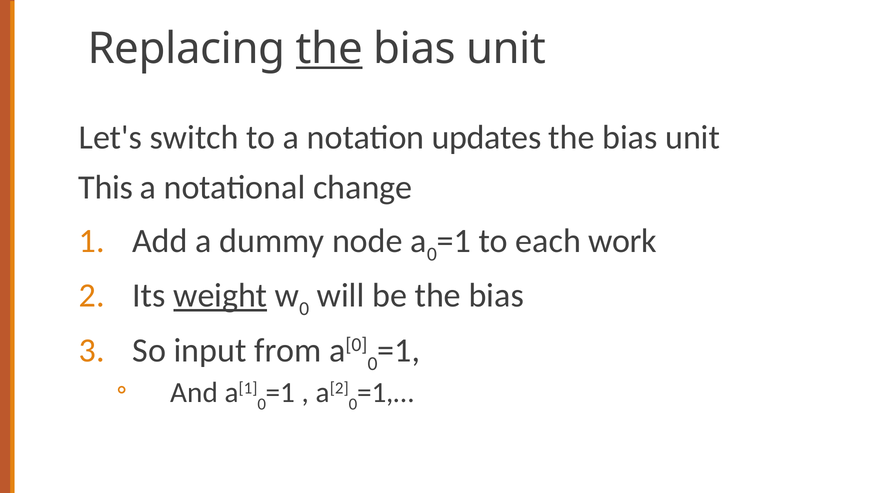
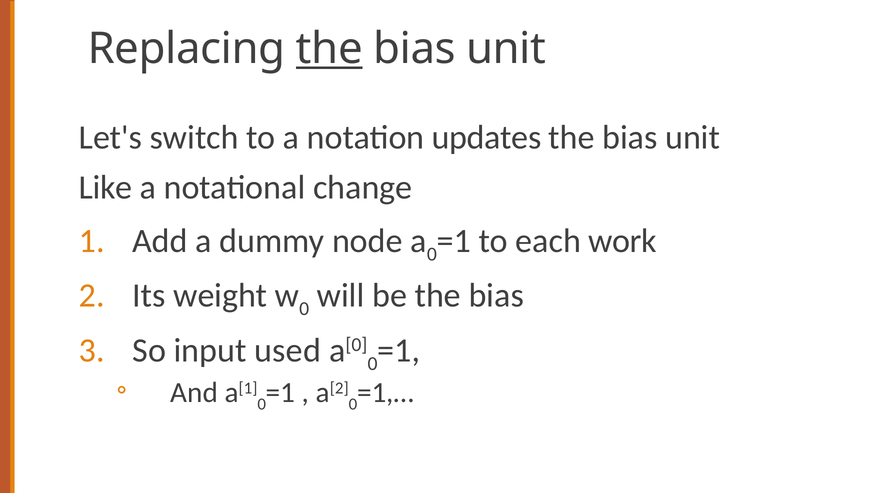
This: This -> Like (106, 187)
weight underline: present -> none (220, 296)
from: from -> used (288, 351)
